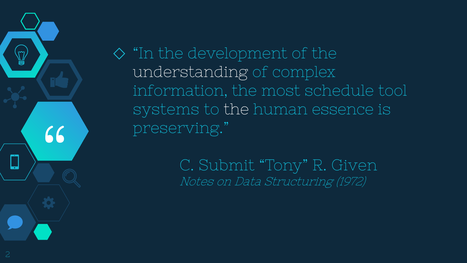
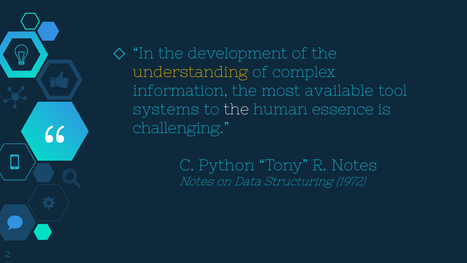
understanding colour: white -> yellow (190, 72)
schedule: schedule -> available (339, 91)
preserving: preserving -> challenging (181, 128)
Submit: Submit -> Python (227, 165)
R Given: Given -> Notes (354, 165)
